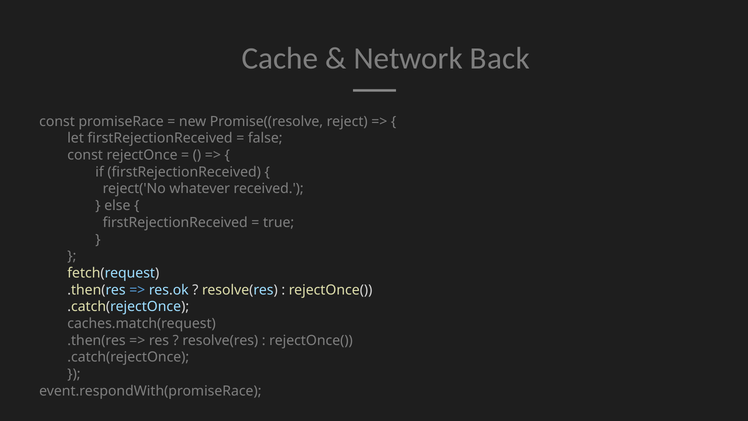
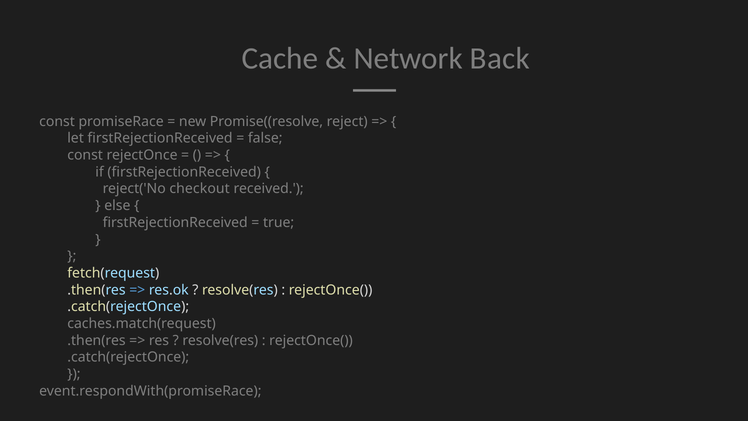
whatever: whatever -> checkout (200, 189)
